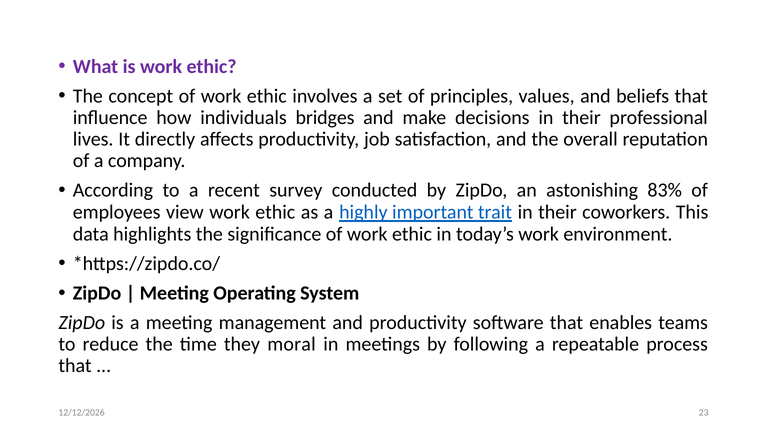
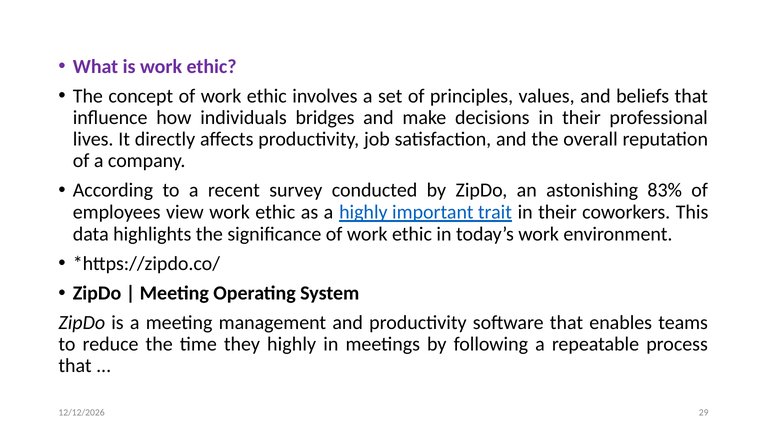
they moral: moral -> highly (292, 344)
23: 23 -> 29 (704, 412)
